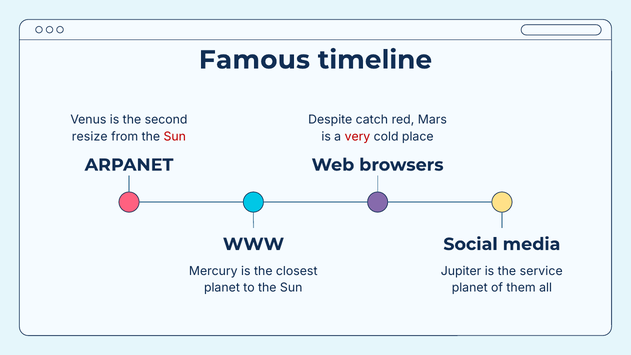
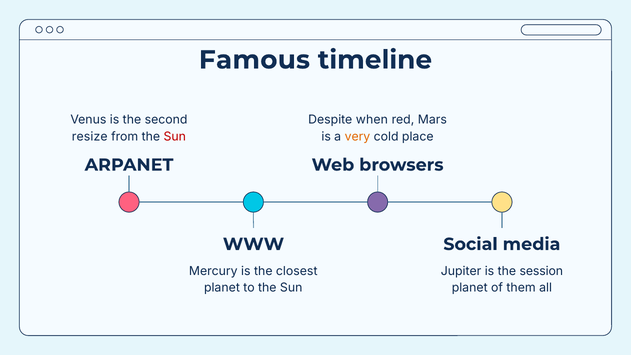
catch: catch -> when (372, 120)
very colour: red -> orange (357, 137)
service: service -> session (541, 271)
